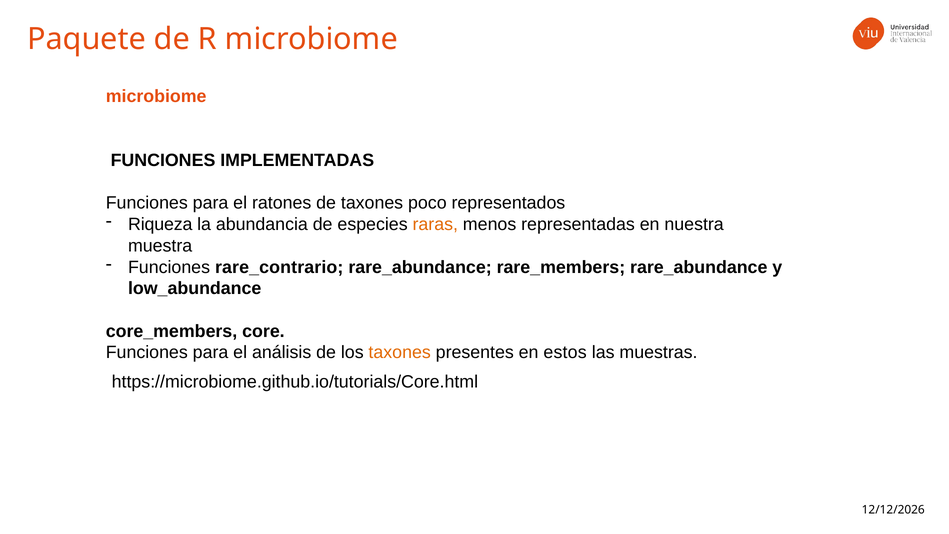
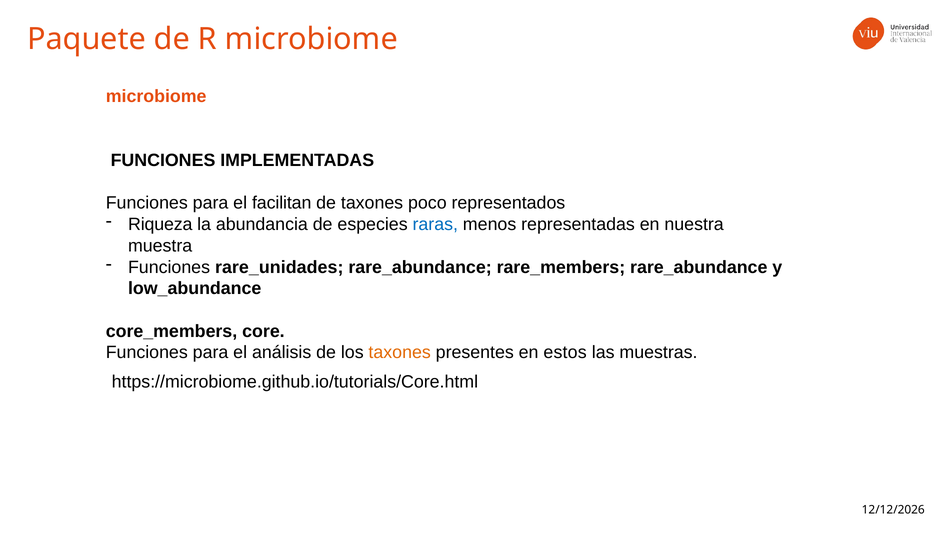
ratones: ratones -> facilitan (282, 203)
raras colour: orange -> blue (435, 224)
rare_contrario: rare_contrario -> rare_unidades (279, 267)
